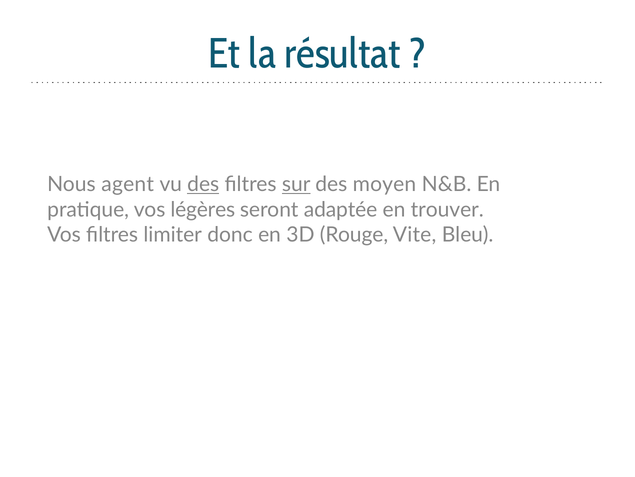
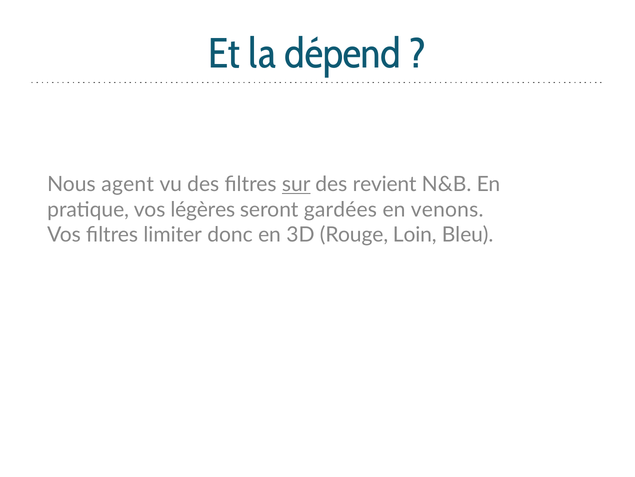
résultat: résultat -> dépend (343, 54)
des underline: present -> none (203, 184)
moyen: moyen -> revient (385, 184)
adaptée: adaptée -> gardées (340, 210)
trouver: trouver -> venons (447, 210)
Vite: Vite -> Loin (415, 235)
